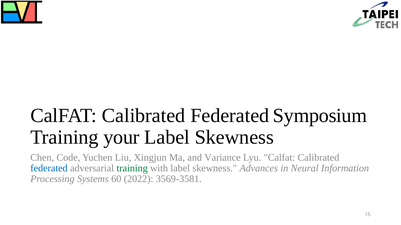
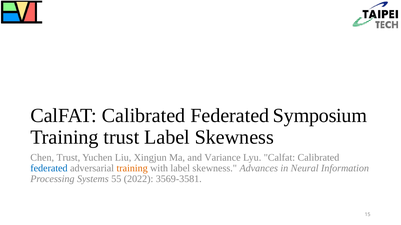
Training your: your -> trust (121, 138)
Chen Code: Code -> Trust (68, 158)
training colour: green -> orange (132, 169)
60: 60 -> 55 (116, 179)
